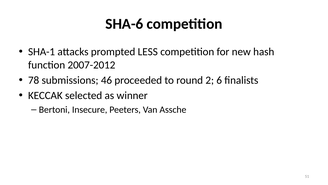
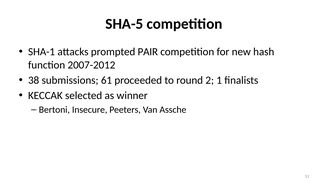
SHA-6: SHA-6 -> SHA-5 (124, 24)
LESS: LESS -> PAIR (148, 52)
78: 78 -> 38 (34, 80)
46: 46 -> 61 (106, 80)
6: 6 -> 1 (219, 80)
